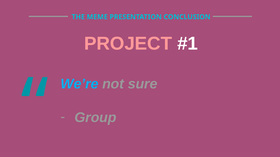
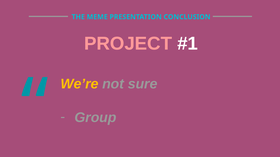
We’re colour: light blue -> yellow (79, 84)
